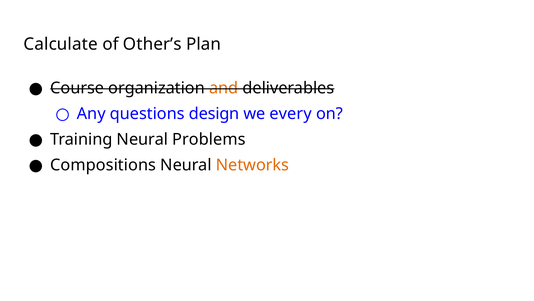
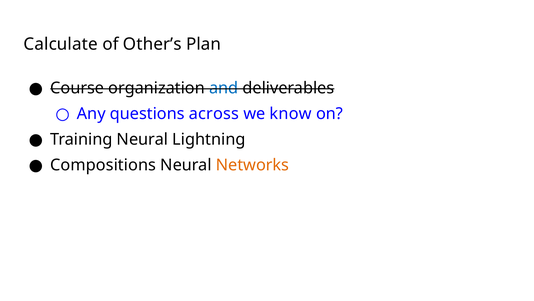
and colour: orange -> blue (224, 88)
design: design -> across (214, 114)
every: every -> know (291, 114)
Problems: Problems -> Lightning (209, 139)
